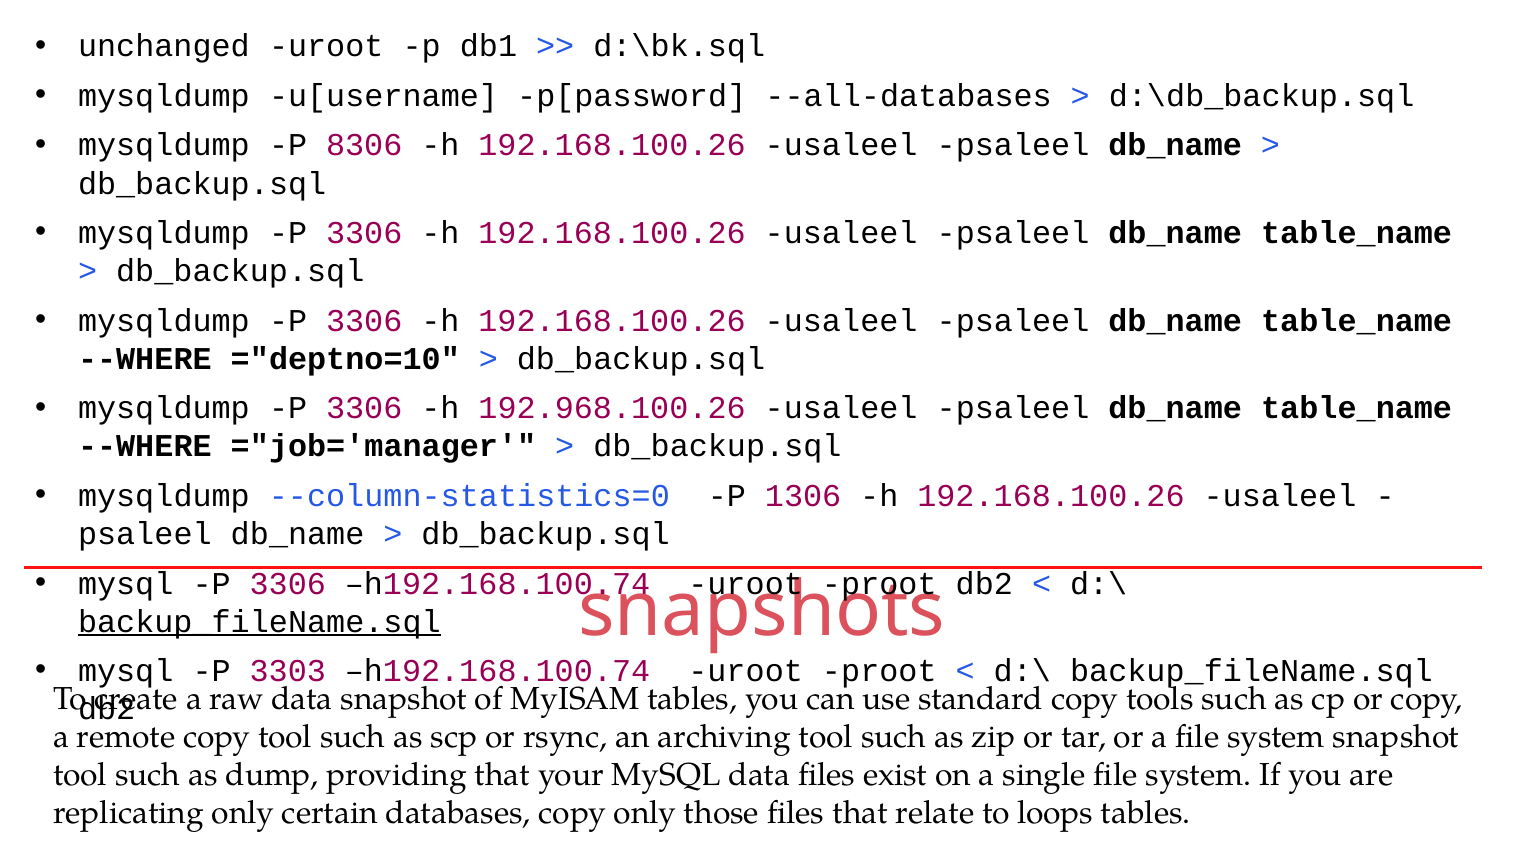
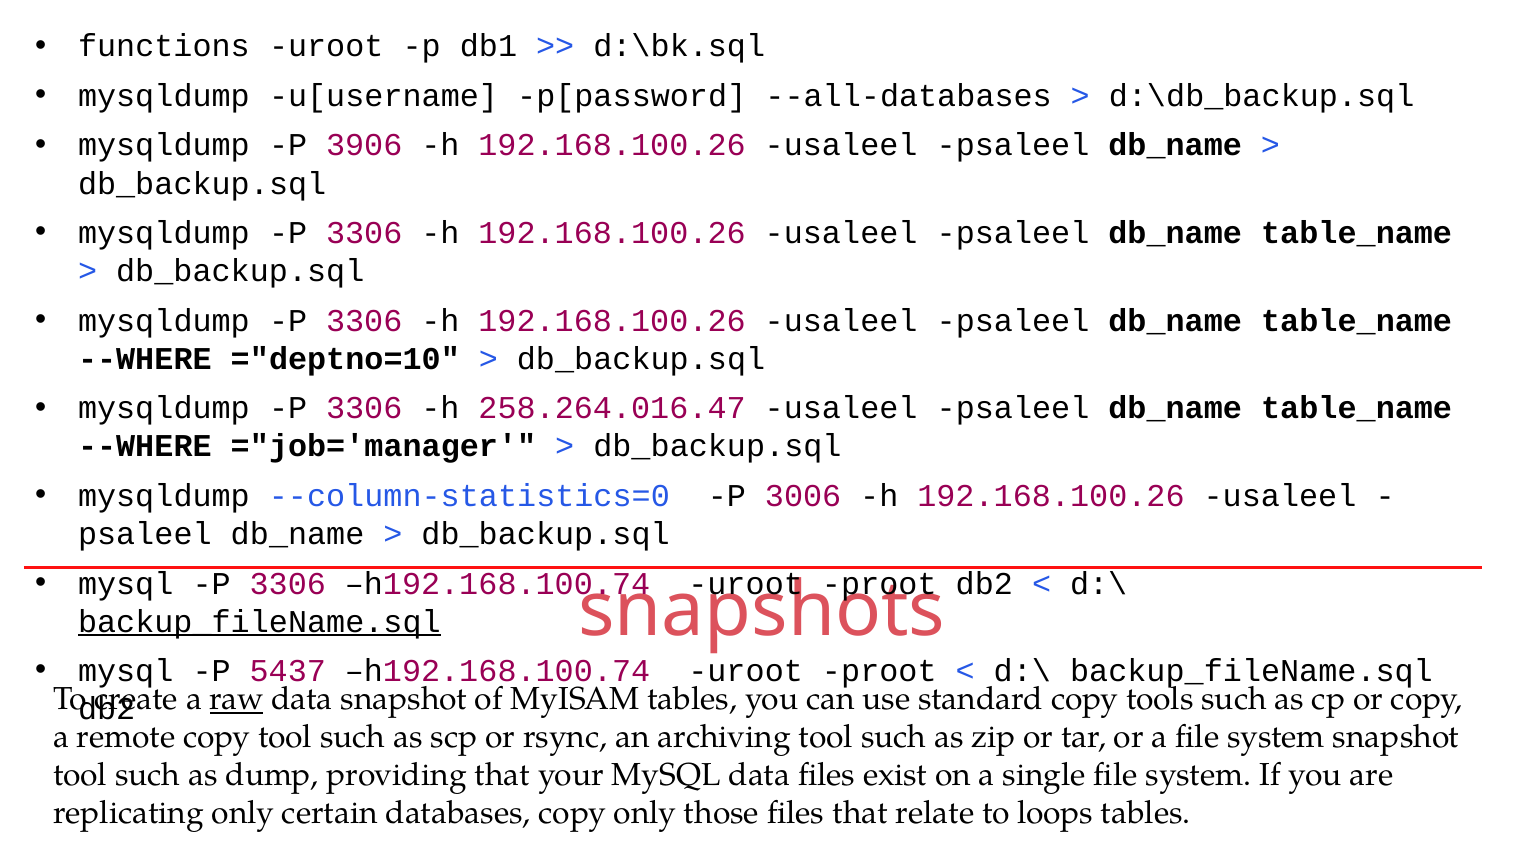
unchanged: unchanged -> functions (164, 46)
8306: 8306 -> 3906 (364, 145)
192.968.100.26: 192.968.100.26 -> 258.264.016.47 (612, 408)
1306: 1306 -> 3006 (803, 496)
3303: 3303 -> 5437 (288, 671)
raw underline: none -> present (237, 699)
